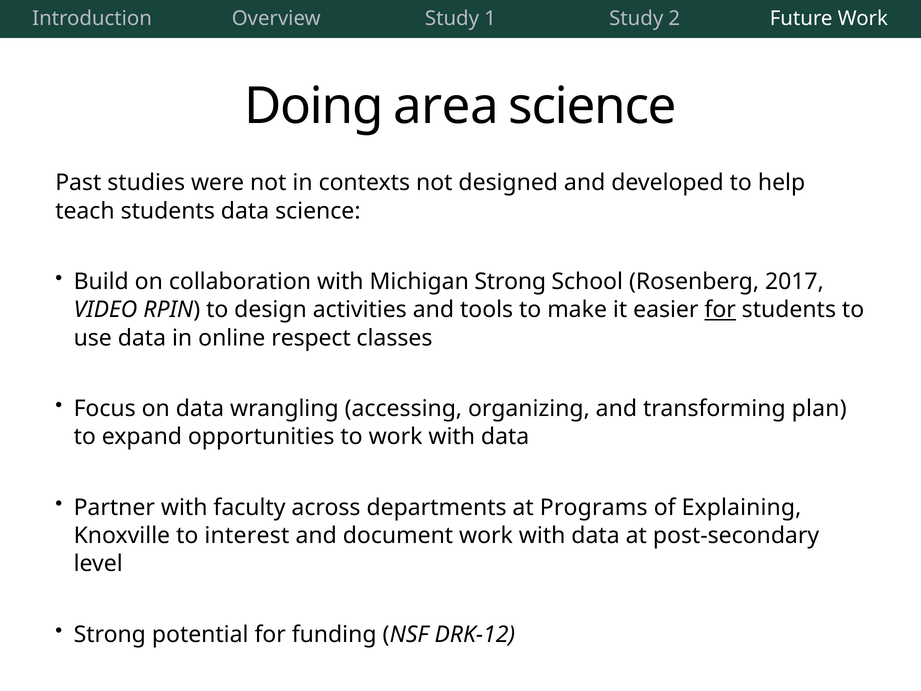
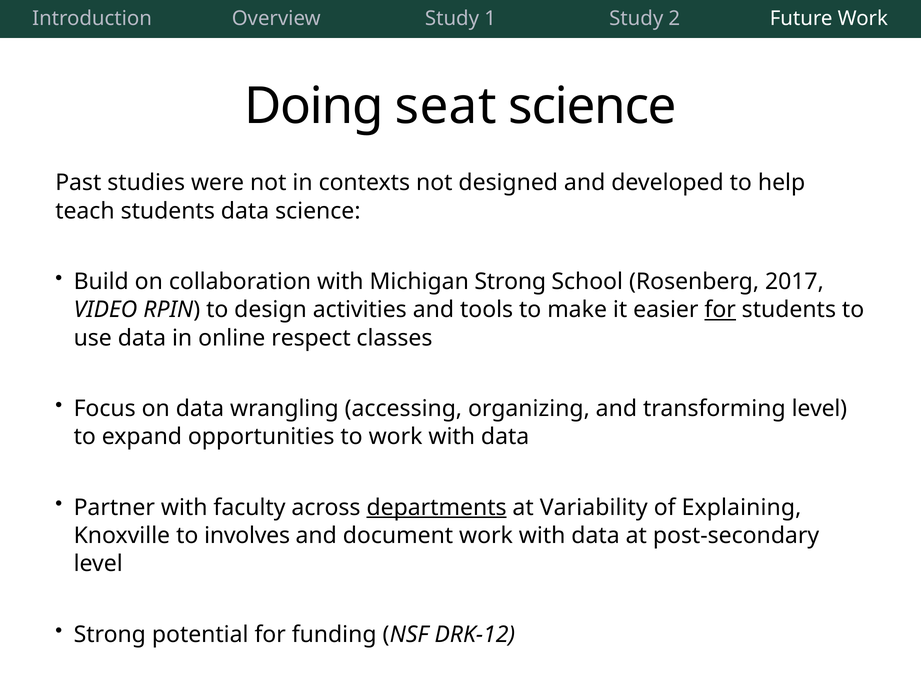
area: area -> seat (446, 107)
transforming plan: plan -> level (819, 408)
departments underline: none -> present (437, 507)
Programs: Programs -> Variability (594, 507)
interest: interest -> involves (247, 535)
